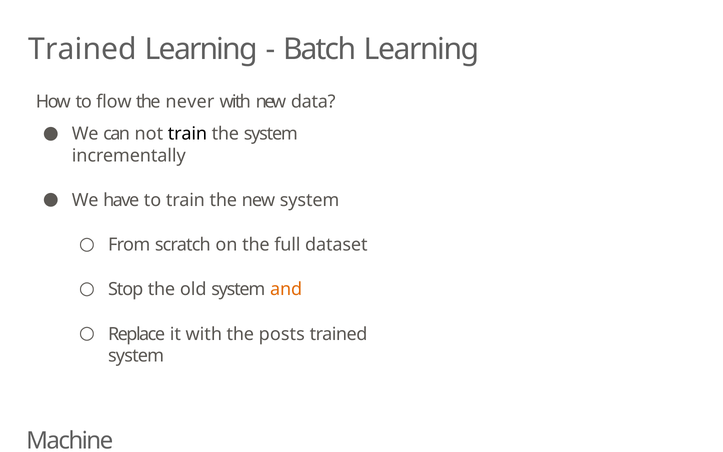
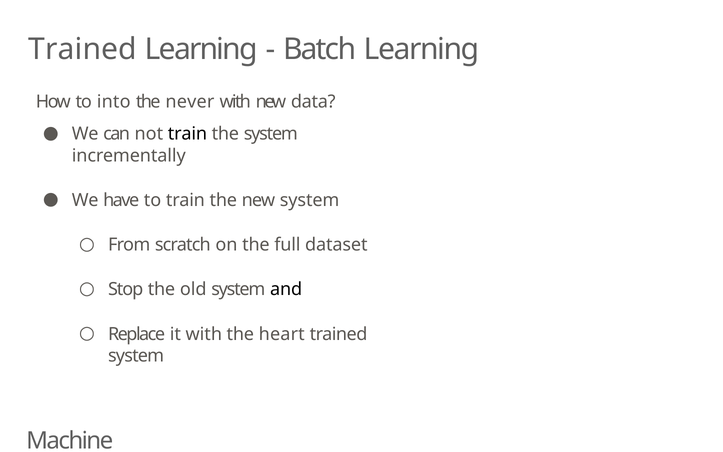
flow: flow -> into (114, 102)
and colour: orange -> black (286, 289)
posts: posts -> heart (282, 334)
